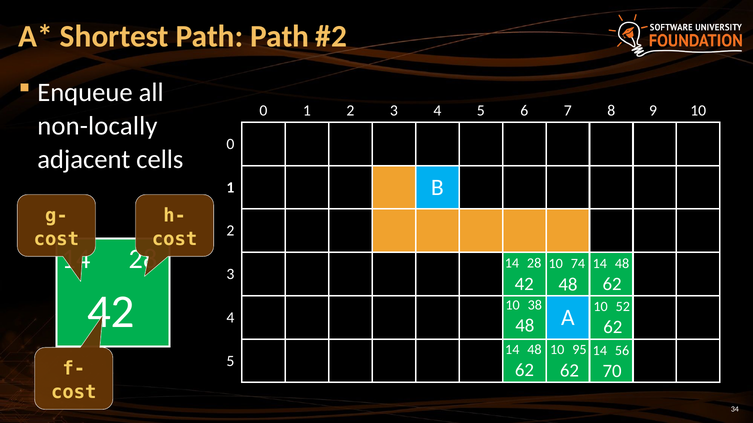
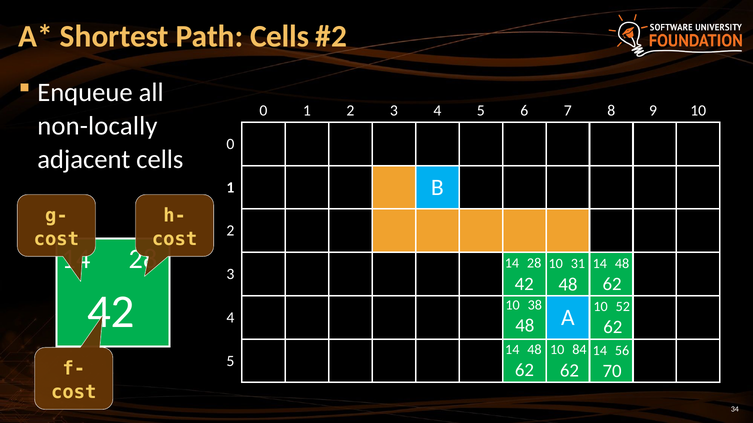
Path Path: Path -> Cells (280, 37)
74: 74 -> 31 (578, 264)
95: 95 -> 84 (579, 350)
